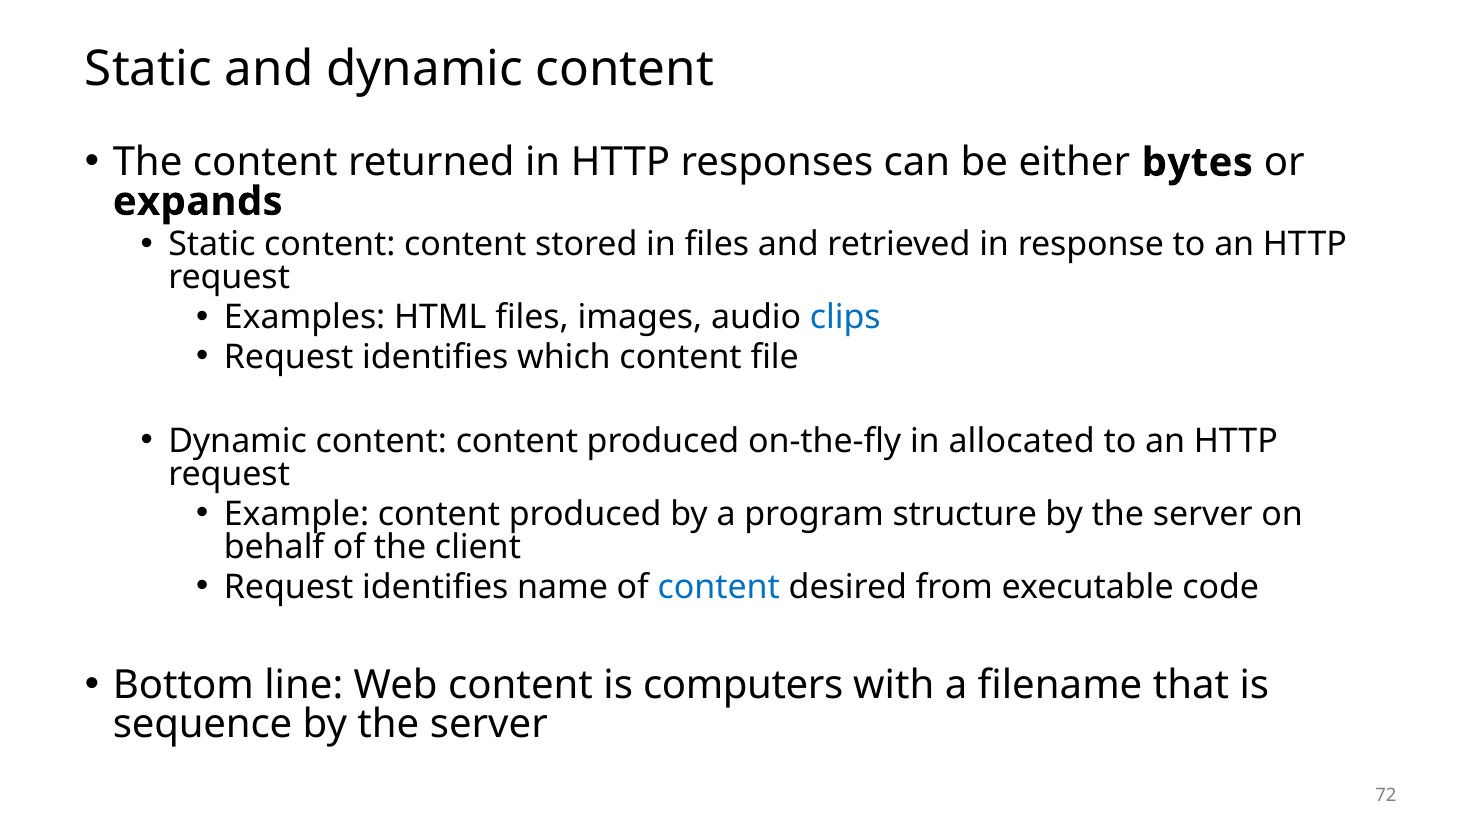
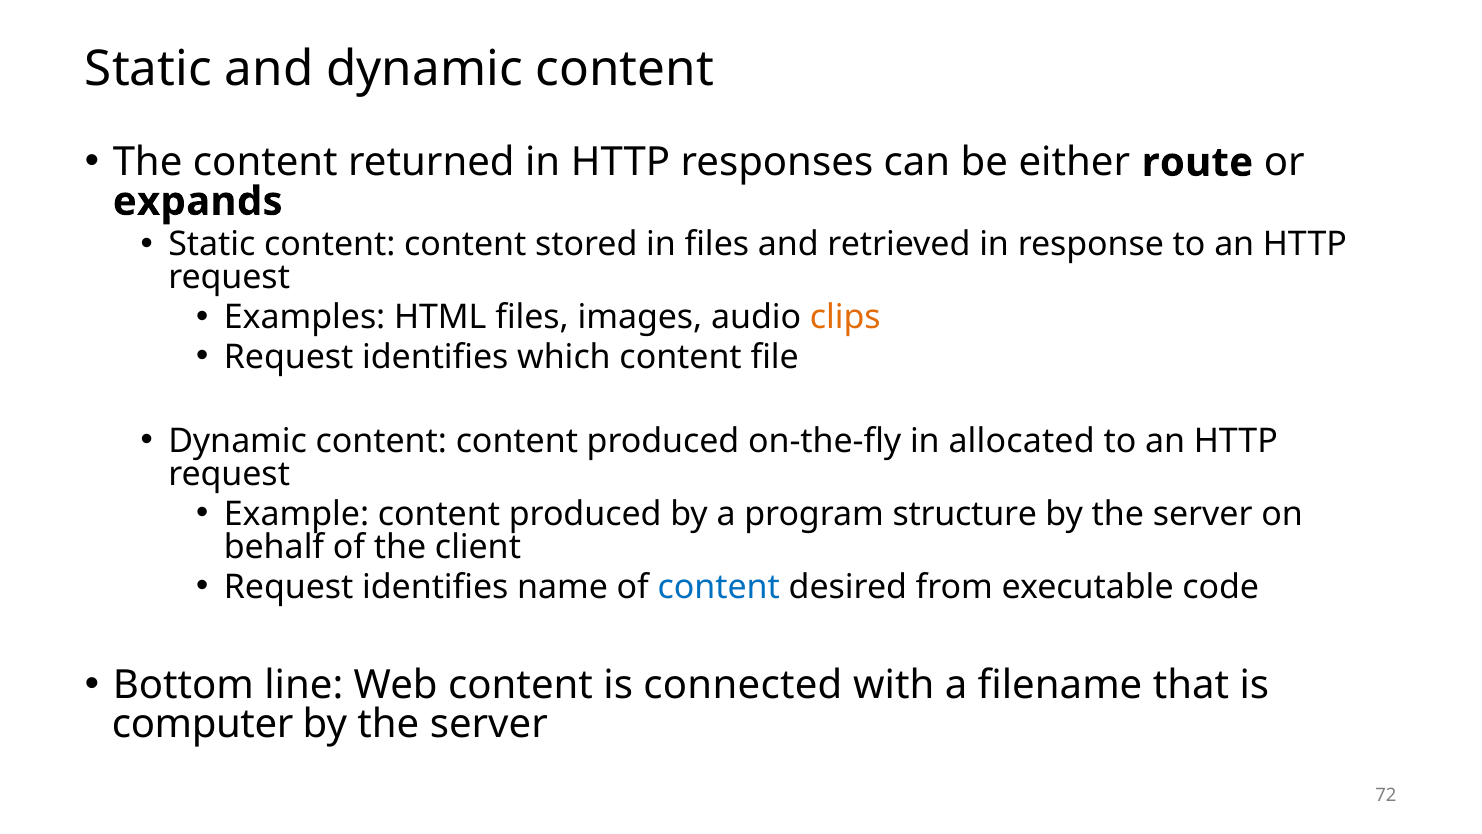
bytes: bytes -> route (1197, 162)
clips colour: blue -> orange (845, 317)
computers: computers -> connected (743, 685)
sequence: sequence -> computer (203, 724)
